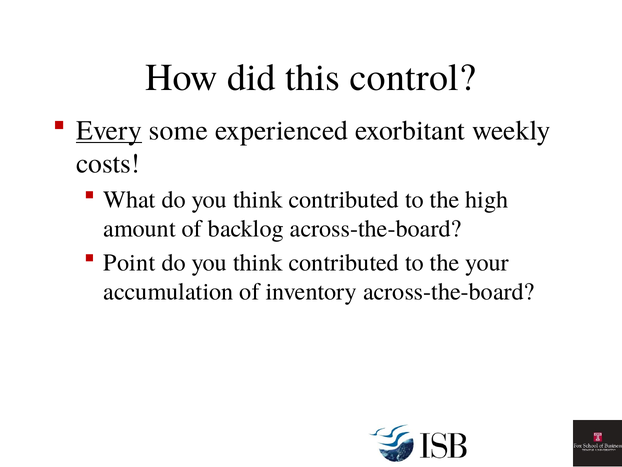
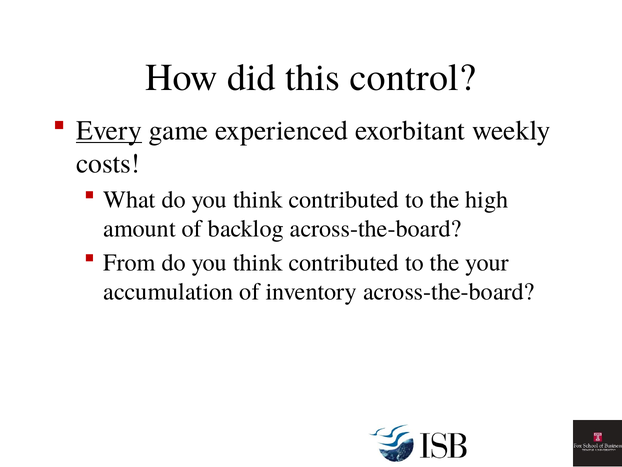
some: some -> game (178, 130)
Point: Point -> From (130, 262)
